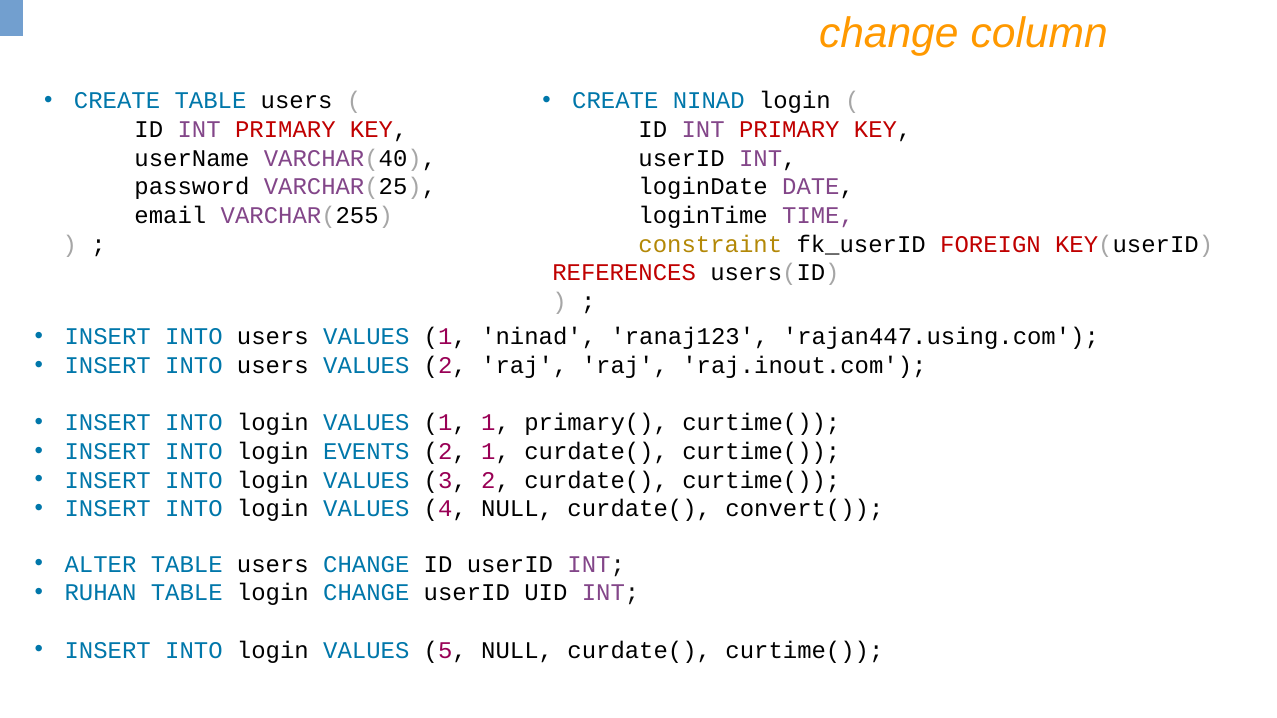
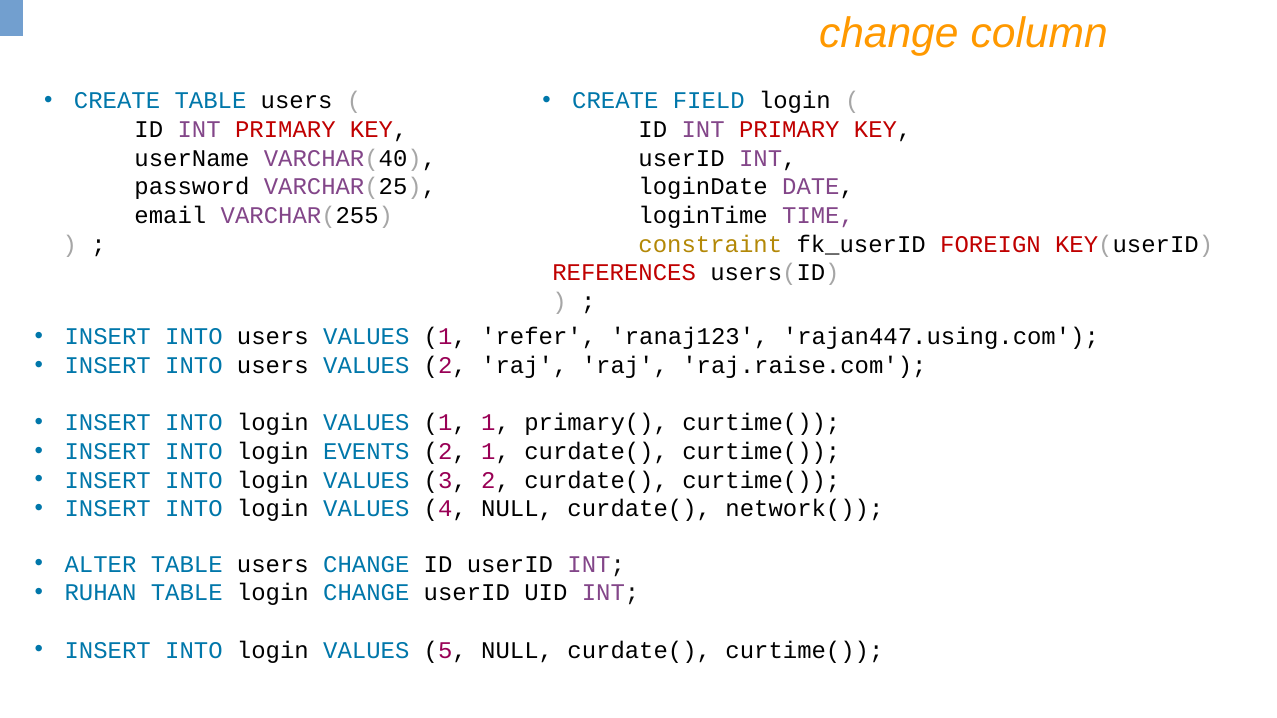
CREATE NINAD: NINAD -> FIELD (709, 101)
1 ninad: ninad -> refer (539, 337)
raj.inout.com: raj.inout.com -> raj.raise.com (804, 366)
convert(: convert( -> network( (804, 509)
